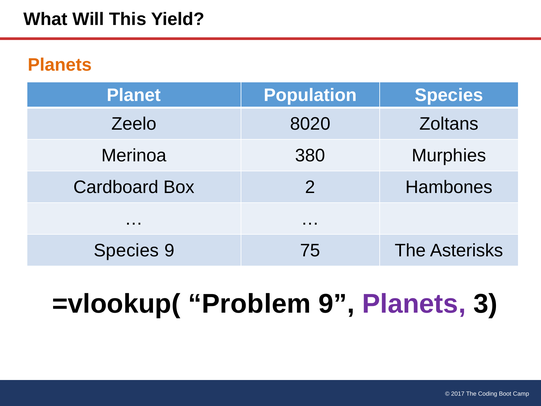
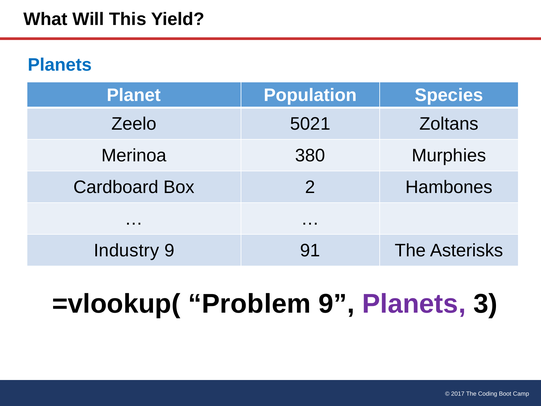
Planets colour: orange -> blue (60, 65)
8020: 8020 -> 5021 (310, 124)
Species: Species -> Industry (126, 250)
75: 75 -> 91 (310, 250)
